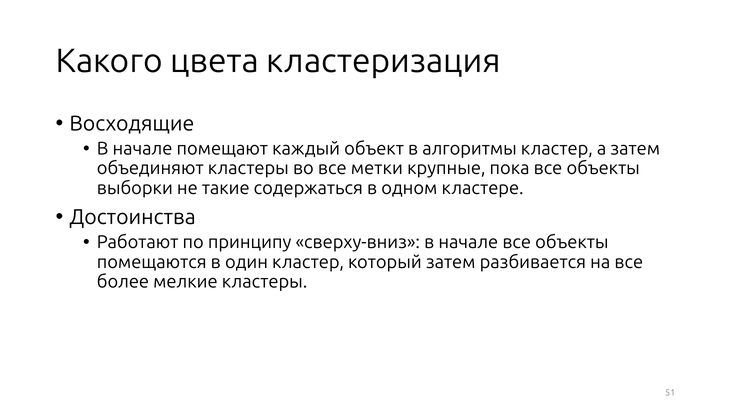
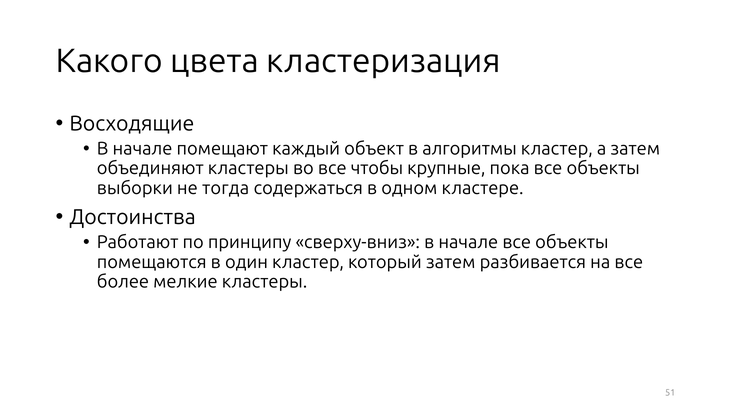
метки: метки -> чтобы (377, 169)
такие: такие -> тогда (226, 188)
